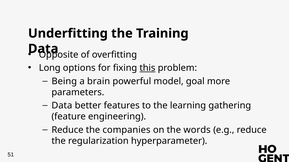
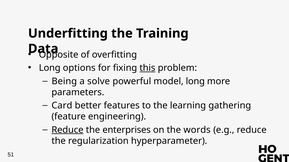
brain: brain -> solve (99, 81)
model goal: goal -> long (195, 81)
Data: Data -> Card (62, 106)
Reduce underline: none -> present (67, 130)
companies: companies -> enterprises (127, 130)
